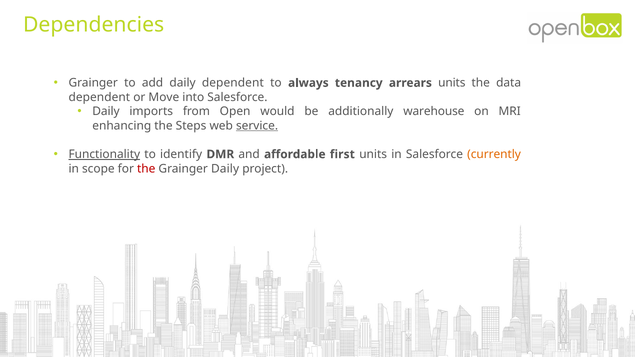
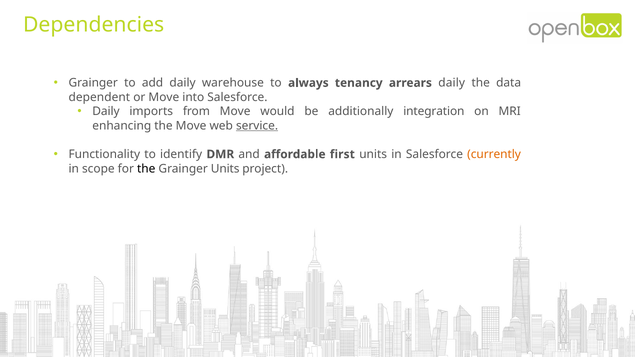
daily dependent: dependent -> warehouse (233, 83)
arrears units: units -> daily (452, 83)
from Open: Open -> Move (235, 112)
warehouse: warehouse -> integration (434, 112)
the Steps: Steps -> Move (191, 126)
Functionality underline: present -> none (104, 154)
the colour: red -> black (146, 169)
Grainger Daily: Daily -> Units (225, 169)
